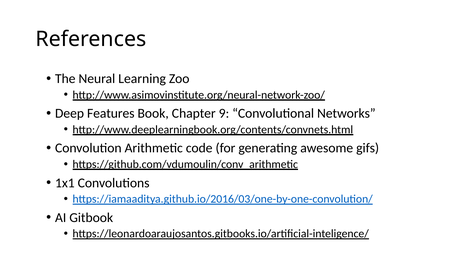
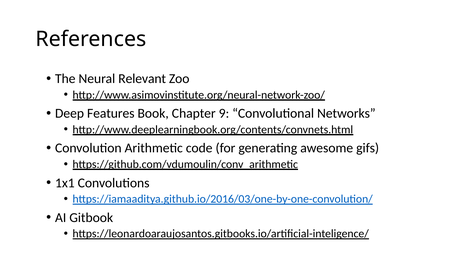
Learning: Learning -> Relevant (142, 79)
